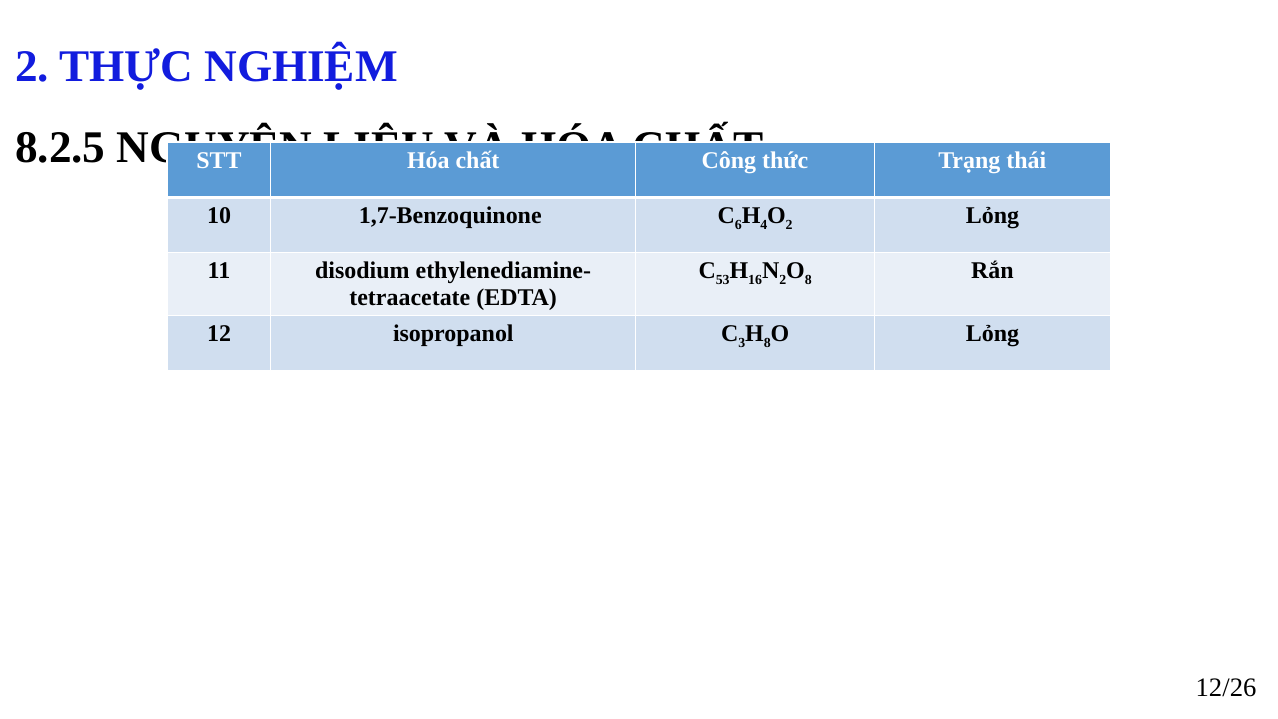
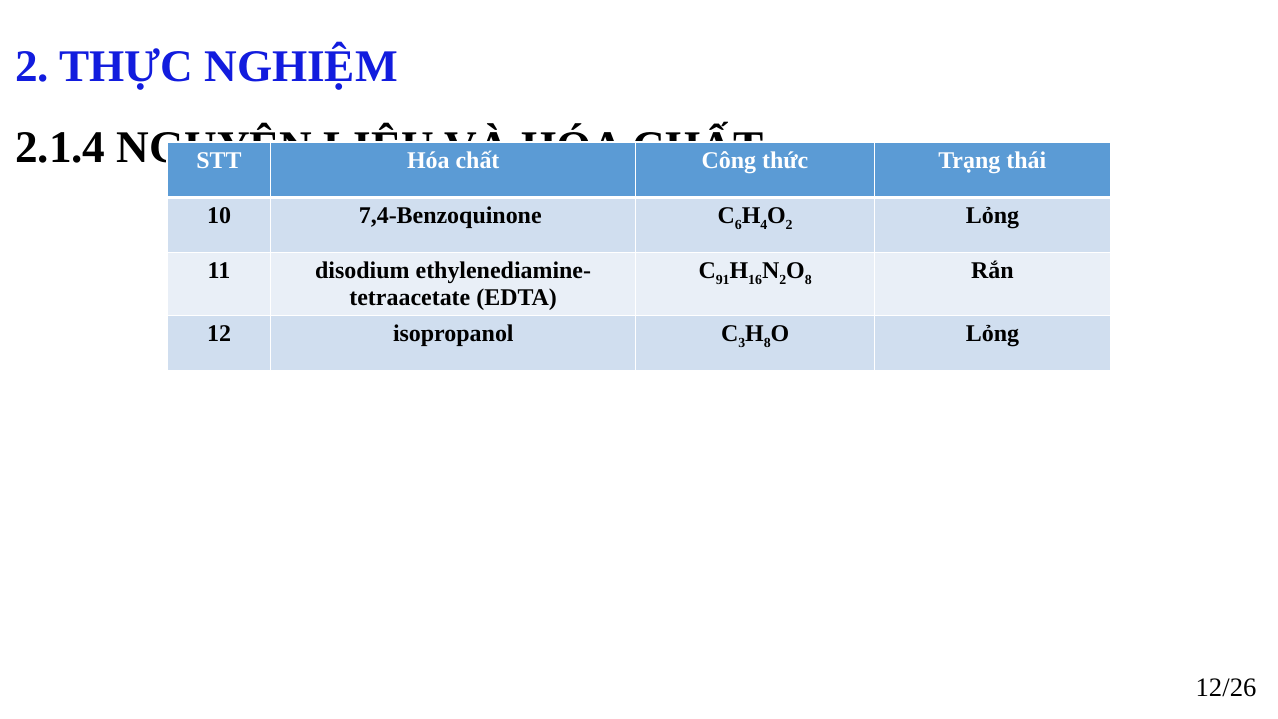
8.2.5: 8.2.5 -> 2.1.4 (60, 148)
1,7-Benzoquinone: 1,7-Benzoquinone -> 7,4-Benzoquinone (450, 216)
53: 53 -> 91 (723, 280)
